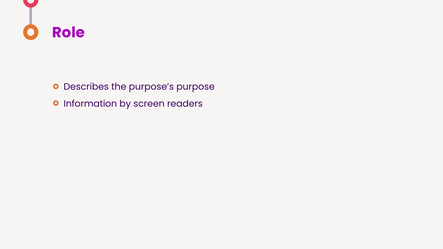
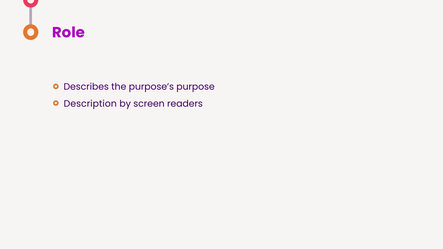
Information: Information -> Description (90, 104)
